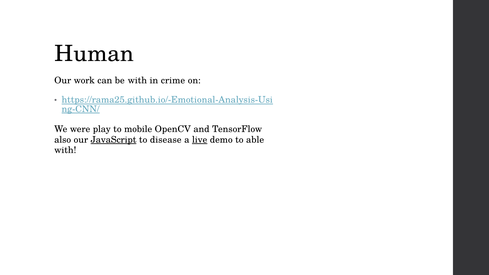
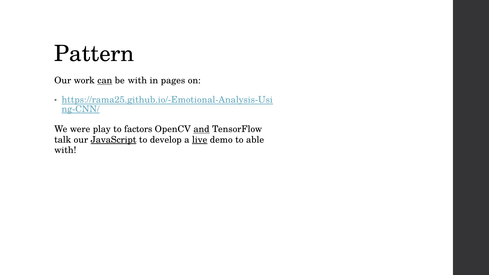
Human: Human -> Pattern (94, 54)
can underline: none -> present (105, 81)
crime: crime -> pages (173, 81)
mobile: mobile -> factors (138, 129)
and underline: none -> present (201, 129)
also: also -> talk (63, 140)
disease: disease -> develop (166, 140)
